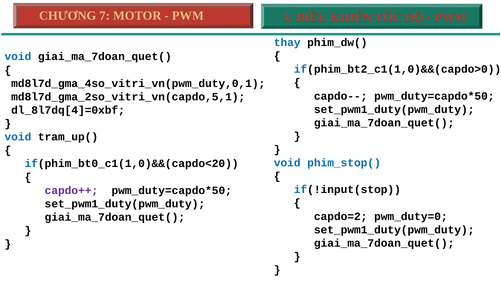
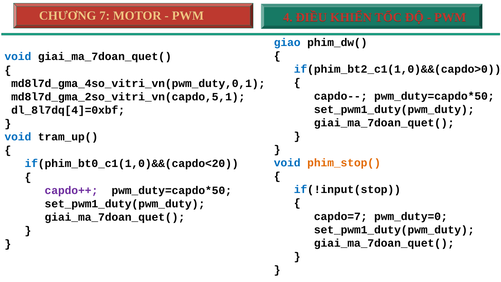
thay: thay -> giao (287, 42)
phim_stop( colour: blue -> orange (344, 163)
capdo=2: capdo=2 -> capdo=7 (341, 216)
